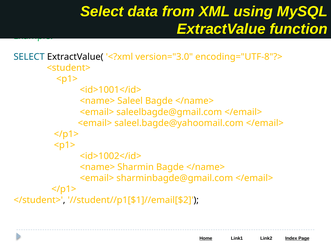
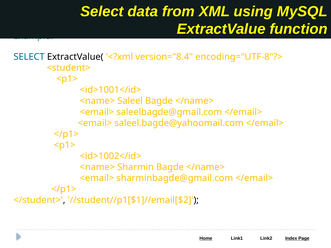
version="3.0: version="3.0 -> version="8.4 (164, 57)
